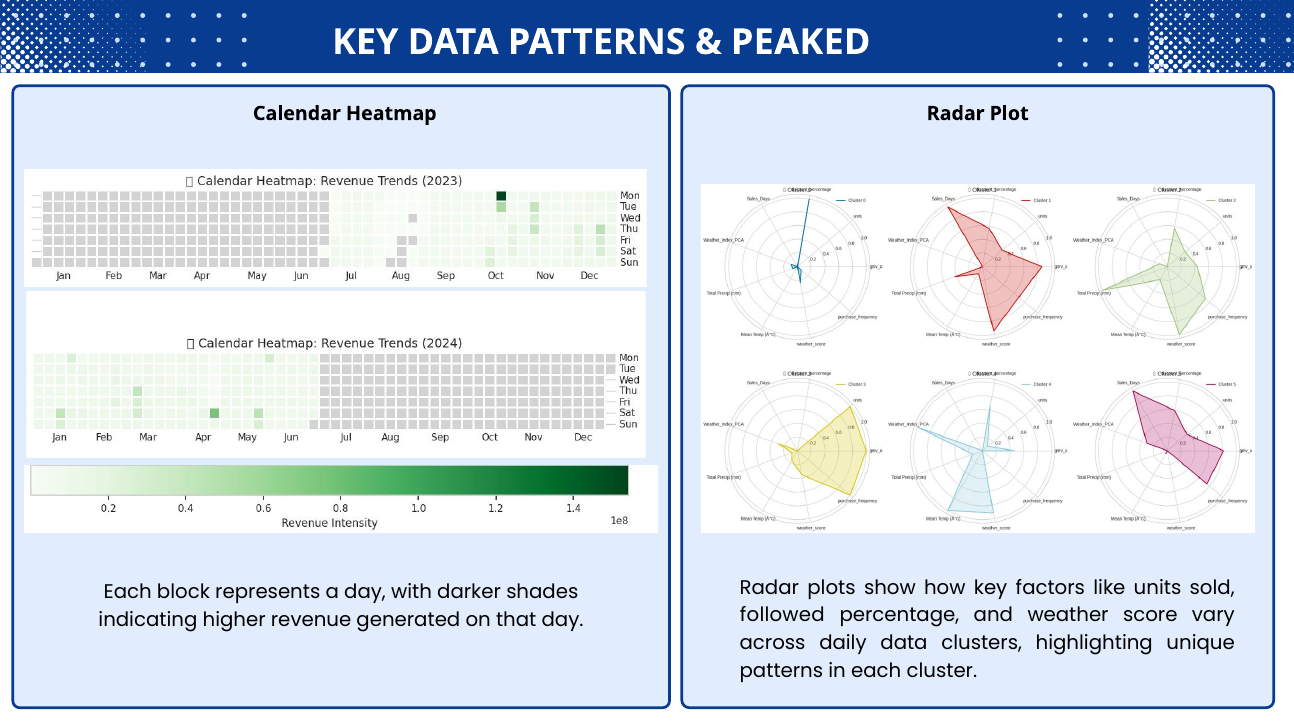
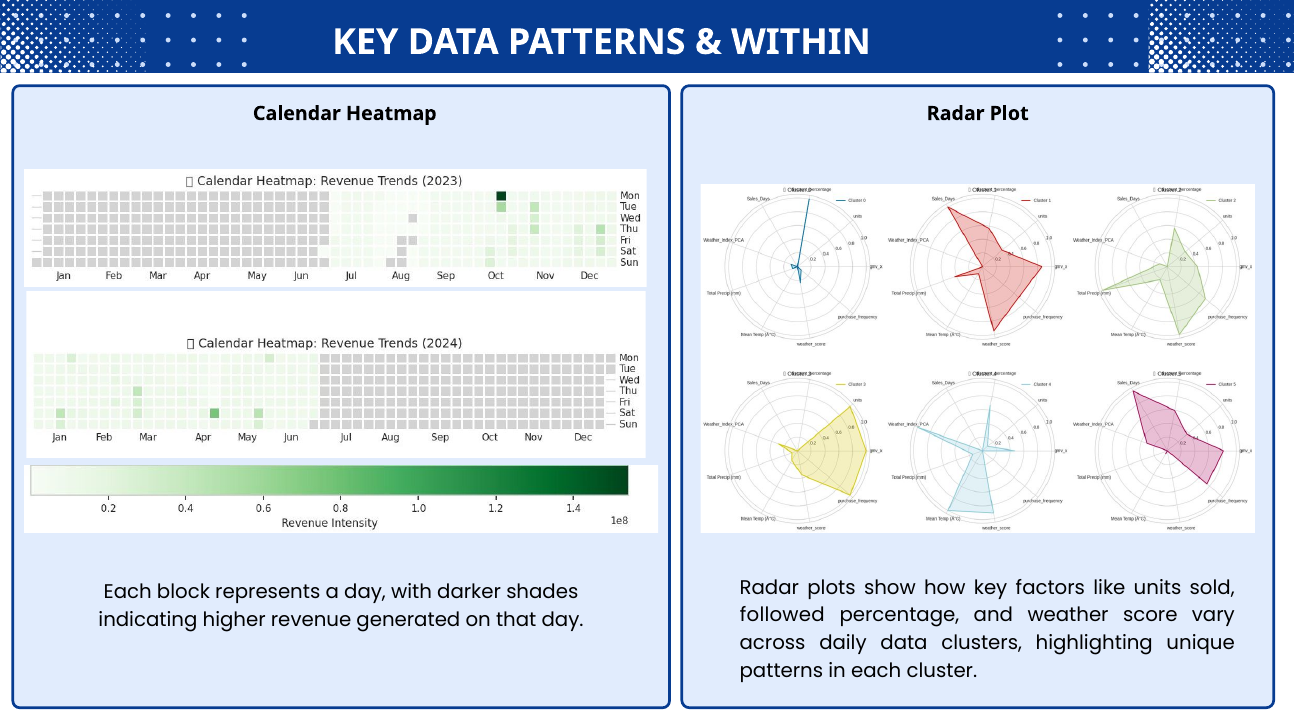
PEAKED: PEAKED -> WITHIN (801, 42)
